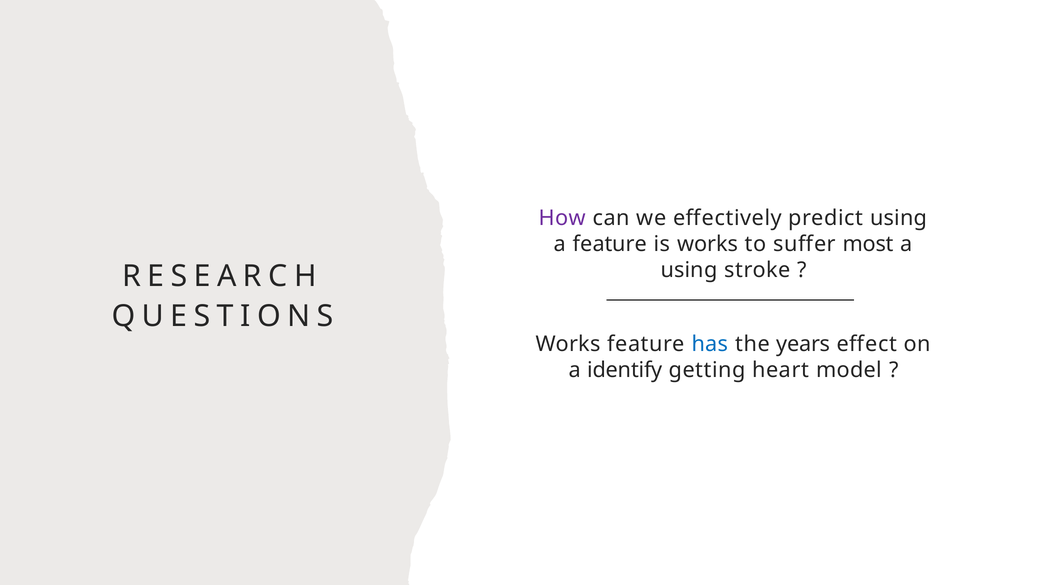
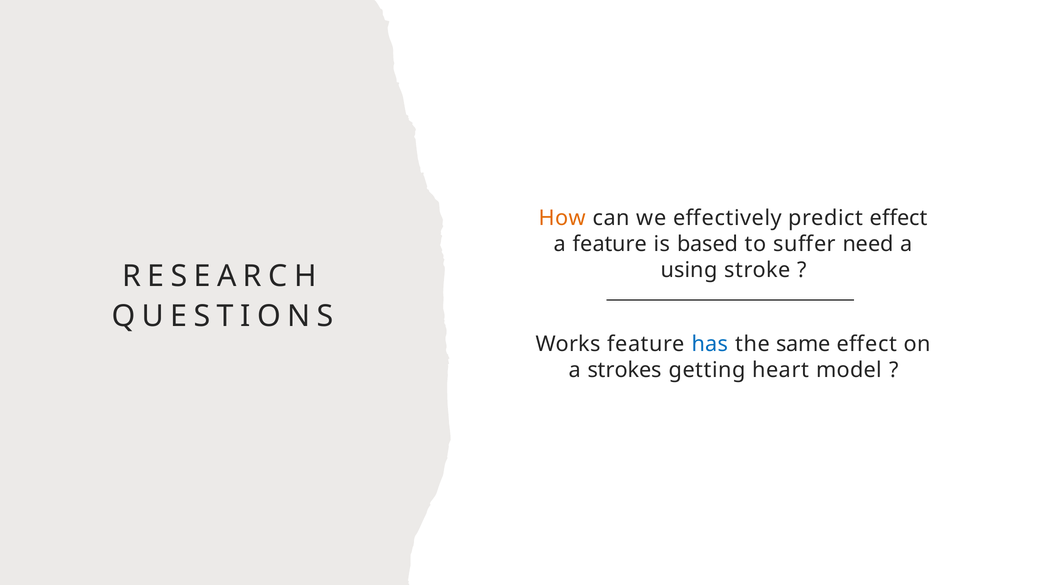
How colour: purple -> orange (562, 218)
predict using: using -> effect (899, 218)
is works: works -> based (708, 244)
most: most -> need (868, 244)
years: years -> same (803, 344)
identify: identify -> strokes (625, 370)
